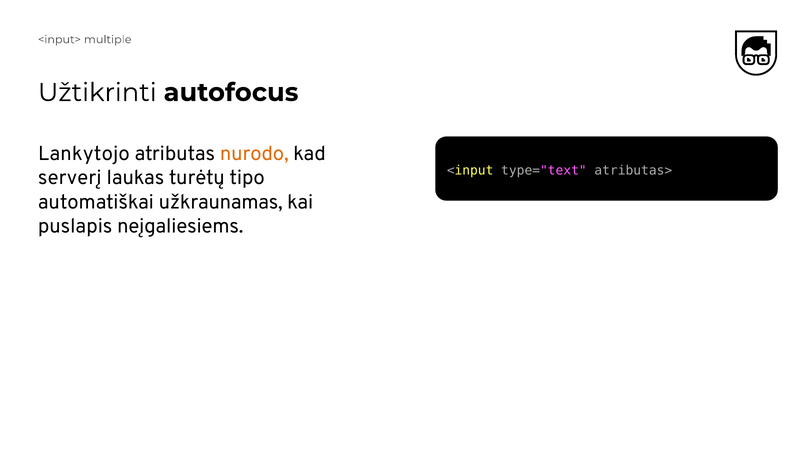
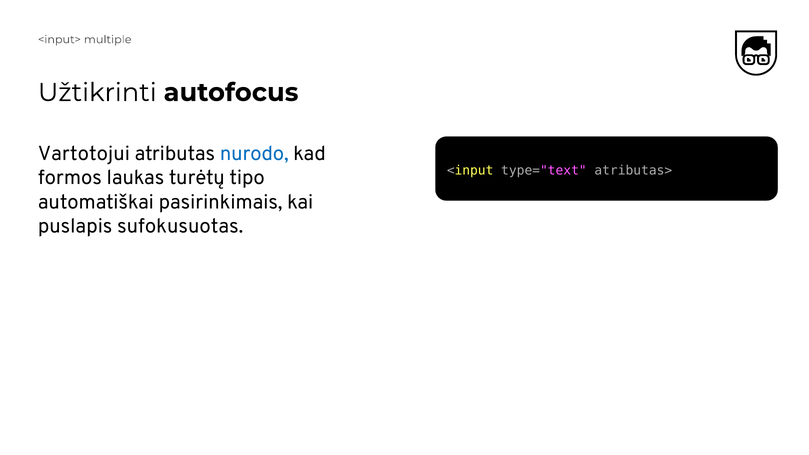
Lankytojo: Lankytojo -> Vartotojui (84, 154)
nurodo colour: orange -> blue (254, 154)
serverį: serverį -> formos (70, 178)
užkraunamas: užkraunamas -> pasirinkimais (221, 202)
neįgaliesiems: neįgaliesiems -> sufokusuotas (180, 226)
